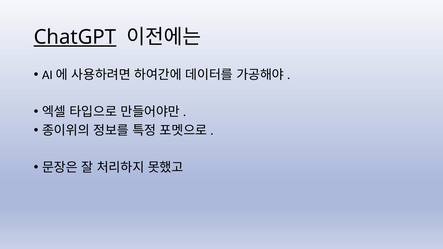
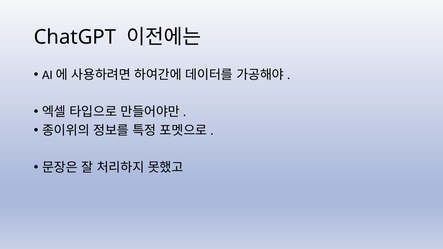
ChatGPT underline: present -> none (75, 37)
